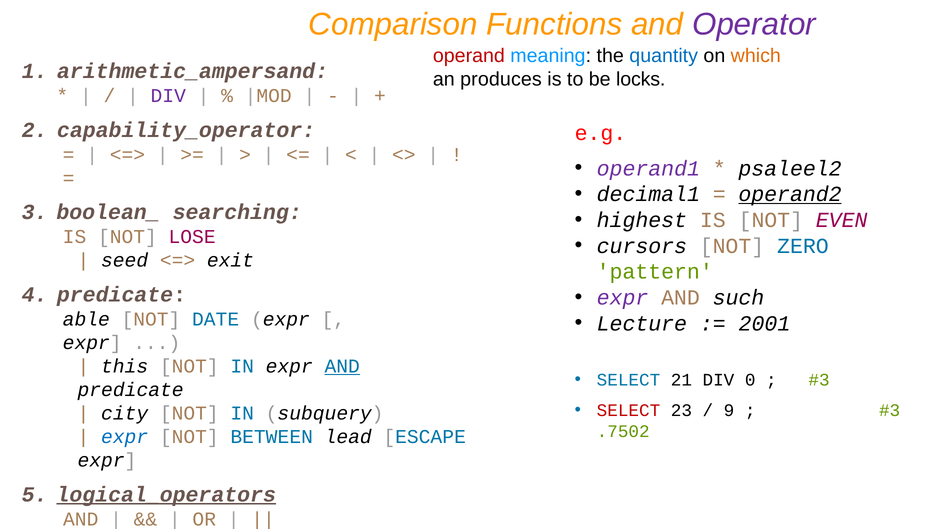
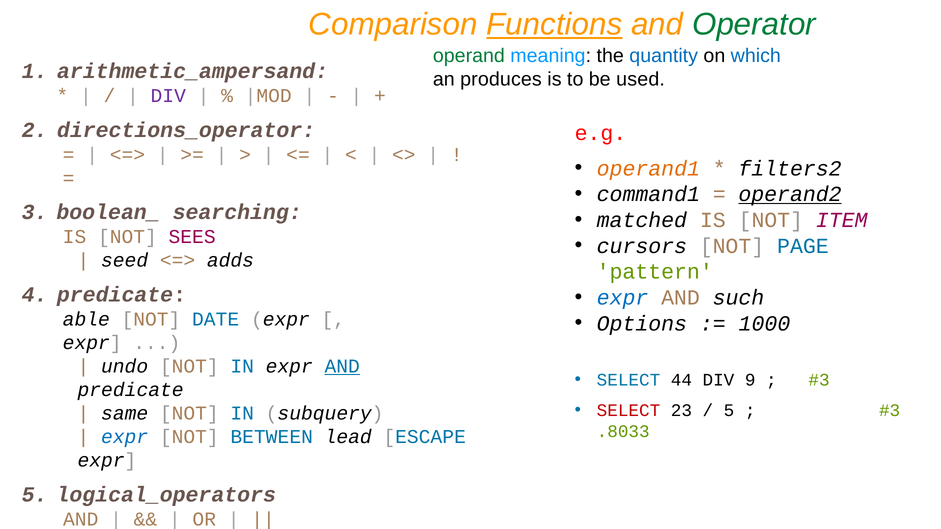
Functions underline: none -> present (554, 24)
Operator colour: purple -> green (754, 24)
operand colour: red -> green (469, 56)
which colour: orange -> blue (756, 56)
locks: locks -> used (641, 79)
capability_operator: capability_operator -> directions_operator (186, 130)
operand1 colour: purple -> orange (648, 169)
psaleel2: psaleel2 -> filters2 (790, 169)
decimal1: decimal1 -> command1 (648, 194)
highest: highest -> matched (642, 220)
EVEN: EVEN -> ITEM (842, 220)
LOSE: LOSE -> SEES (192, 237)
ZERO: ZERO -> PAGE (803, 246)
exit: exit -> adds (230, 261)
expr colour: purple -> blue (623, 298)
Lecture: Lecture -> Options (642, 324)
2001: 2001 -> 1000 (764, 324)
this: this -> undo (125, 366)
21: 21 -> 44 (681, 380)
0: 0 -> 9 (750, 380)
9: 9 -> 5 (729, 411)
city: city -> same (125, 413)
.7502: .7502 -> .8033 (623, 432)
logical_operators underline: present -> none (166, 495)
